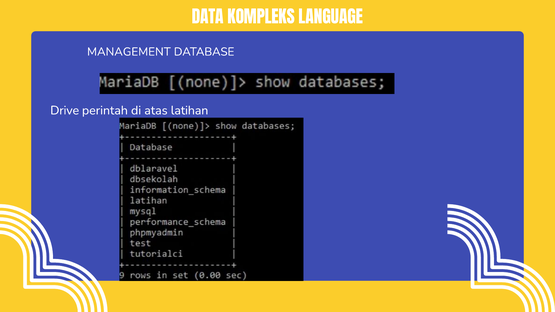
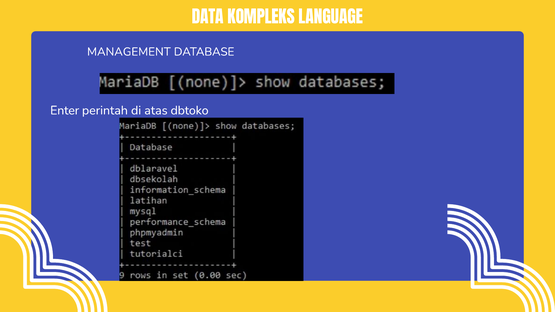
Drive: Drive -> Enter (65, 110)
latihan: latihan -> dbtoko (190, 110)
